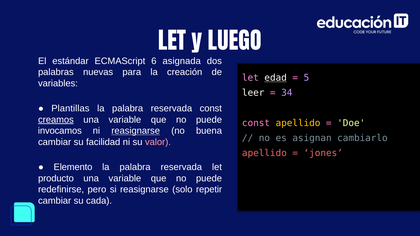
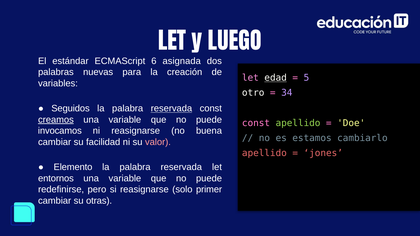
leer: leer -> otro (253, 93)
Plantillas: Plantillas -> Seguidos (71, 109)
reservada underline: none -> present (171, 109)
apellido colour: yellow -> light green (298, 123)
reasignarse underline: present -> none (136, 131)
asignan: asignan -> estamos (312, 138)
producto: producto -> entornos (56, 179)
repetir: repetir -> primer (209, 190)
cada: cada -> otras (99, 201)
